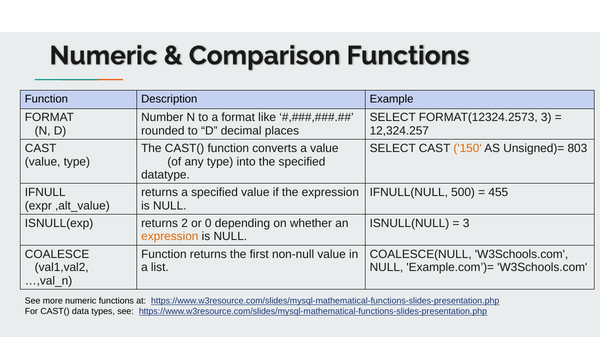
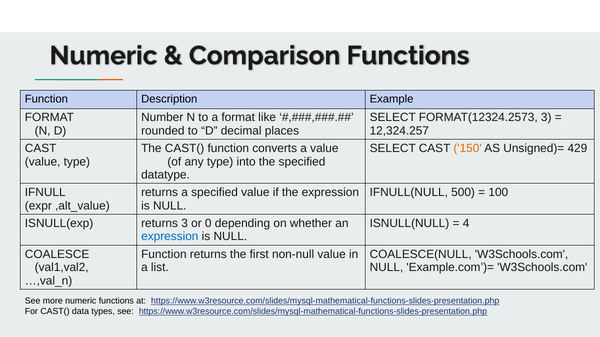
803: 803 -> 429 (577, 149)
455: 455 -> 100 (498, 193)
returns 2: 2 -> 3 (185, 224)
3: 3 -> 4 (466, 224)
expression colour: orange -> blue (170, 237)
